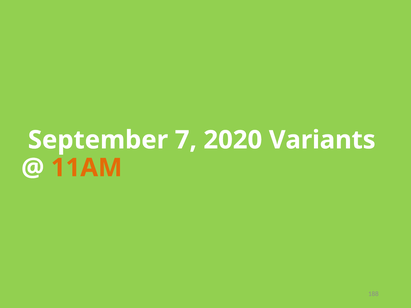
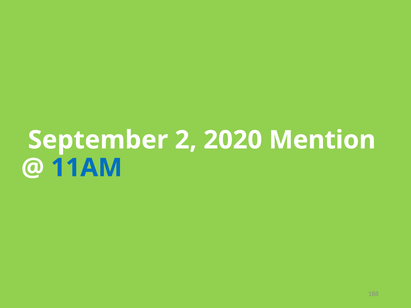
7: 7 -> 2 (186, 140)
Variants: Variants -> Mention (322, 140)
11AM colour: orange -> blue (87, 168)
